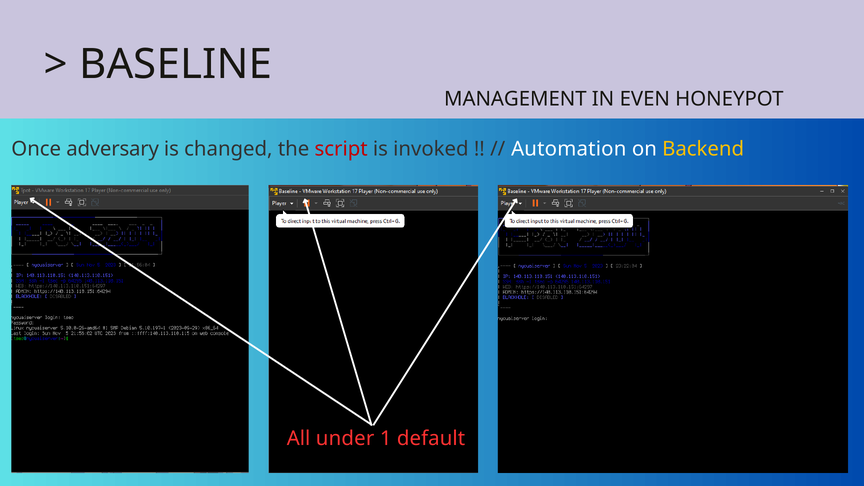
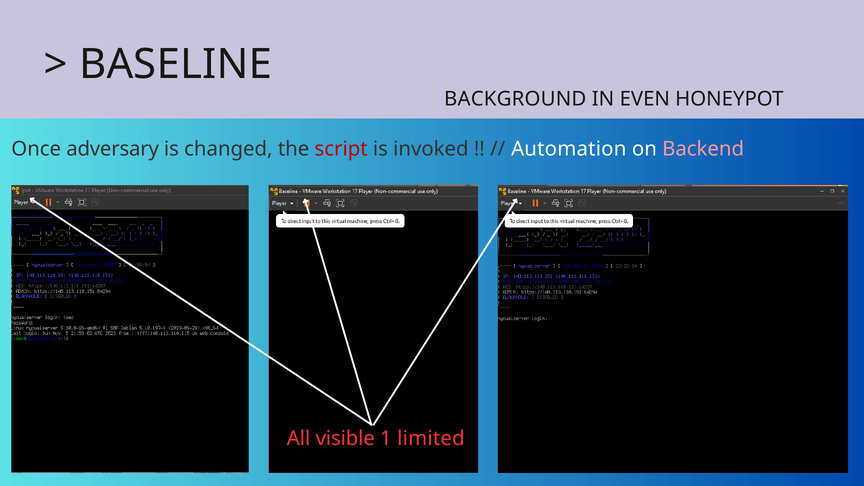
MANAGEMENT: MANAGEMENT -> BACKGROUND (515, 99)
Backend colour: yellow -> pink (703, 149)
under: under -> visible (345, 439)
default: default -> limited (431, 439)
